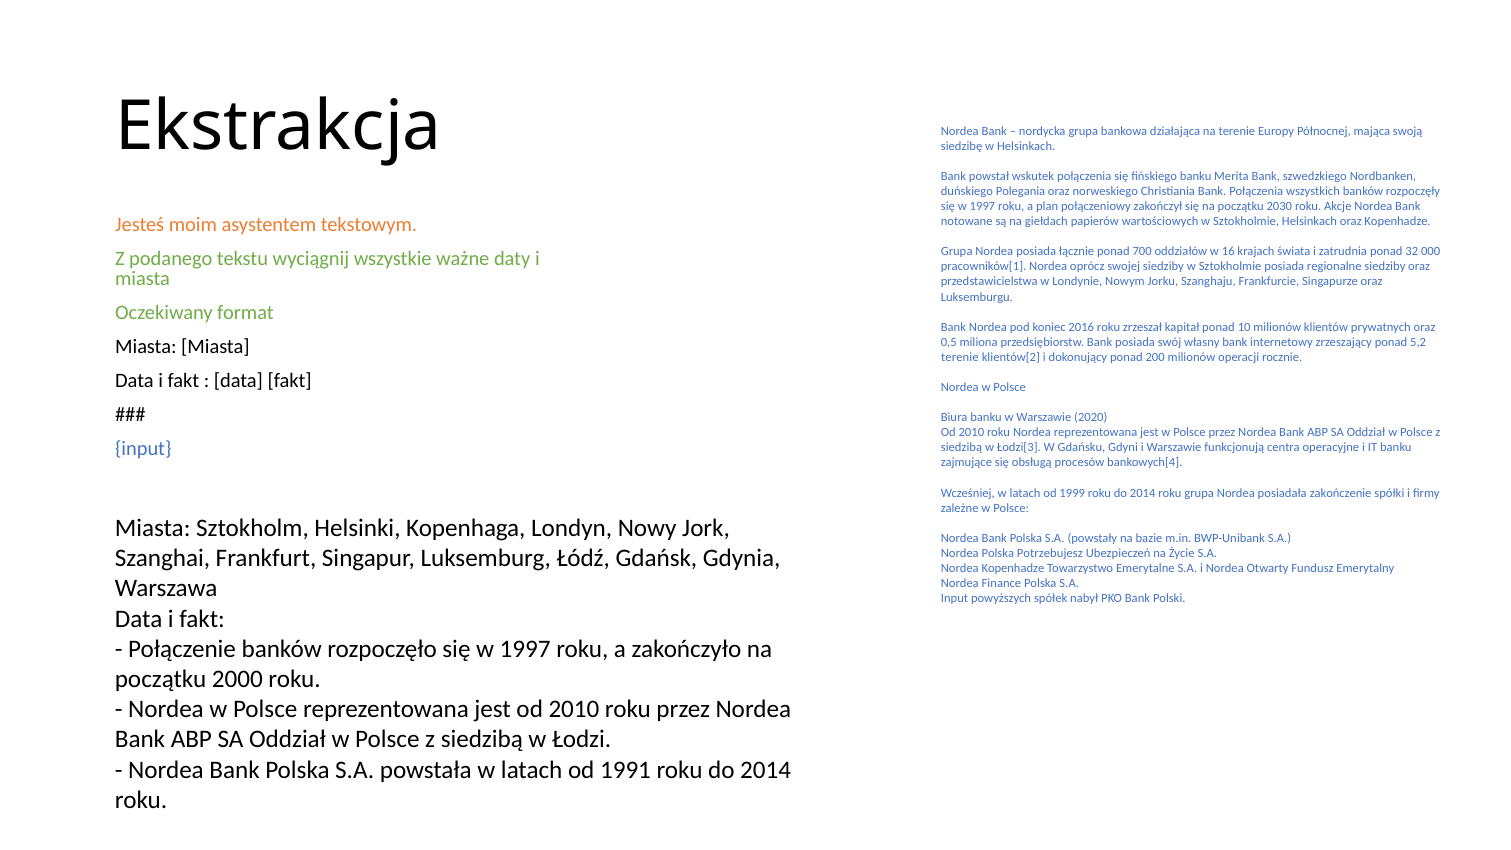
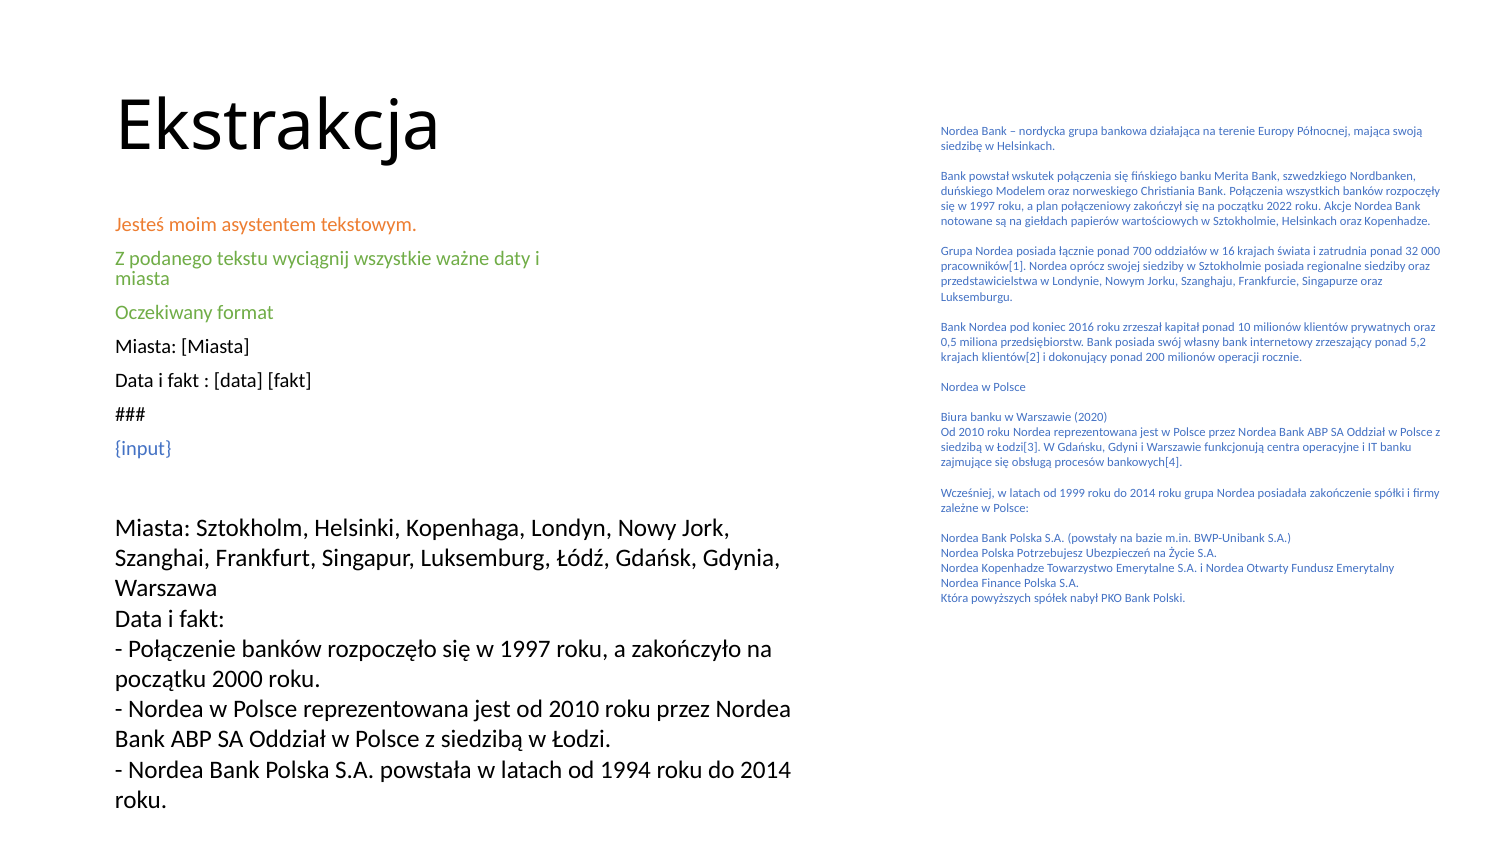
Polegania: Polegania -> Modelem (1021, 191)
2030: 2030 -> 2022 (1279, 206)
terenie: terenie -> krajach (960, 357)
Input: Input -> Która (955, 598)
1991: 1991 -> 1994 (626, 770)
